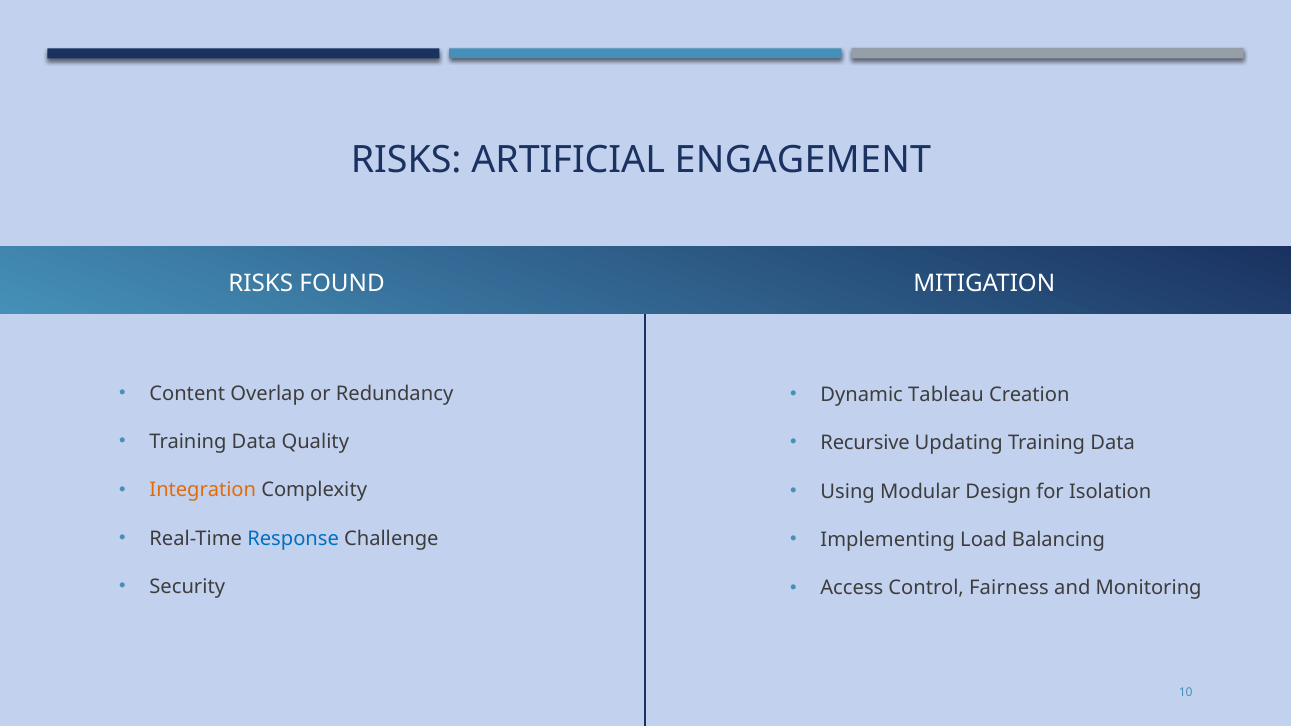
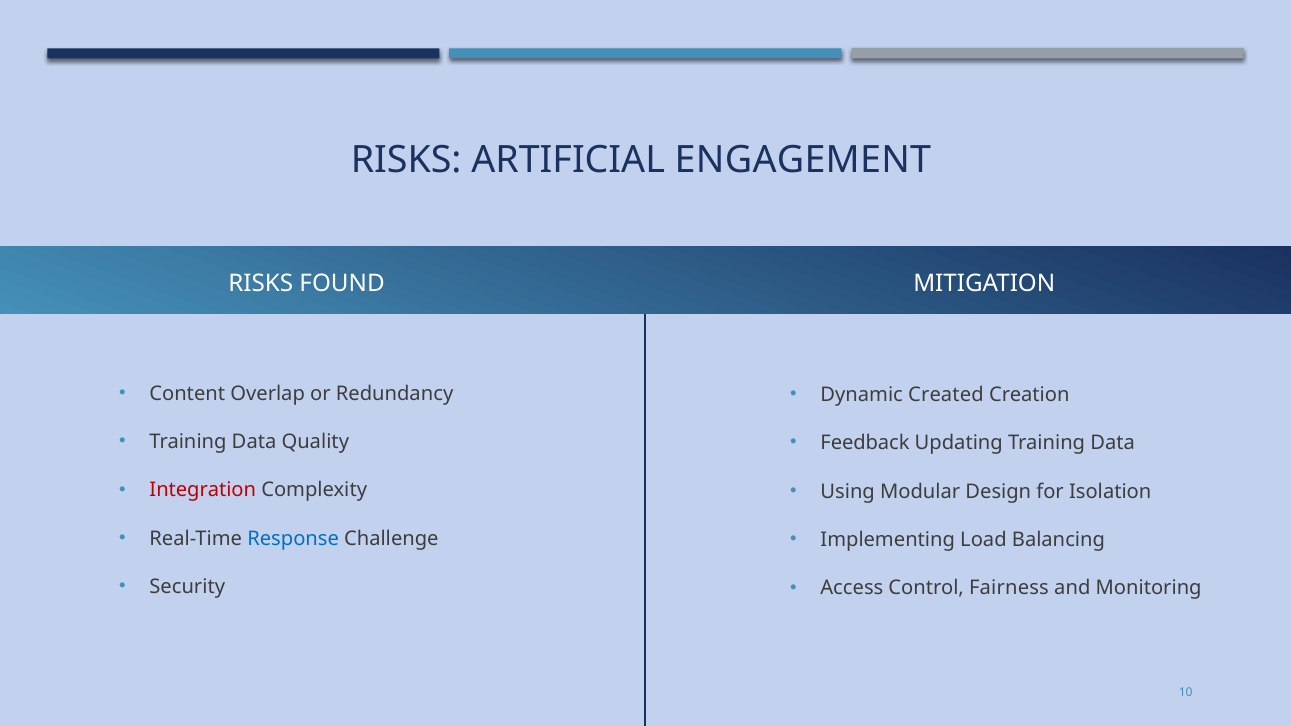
Tableau: Tableau -> Created (946, 395)
Recursive: Recursive -> Feedback (865, 443)
Integration colour: orange -> red (203, 490)
